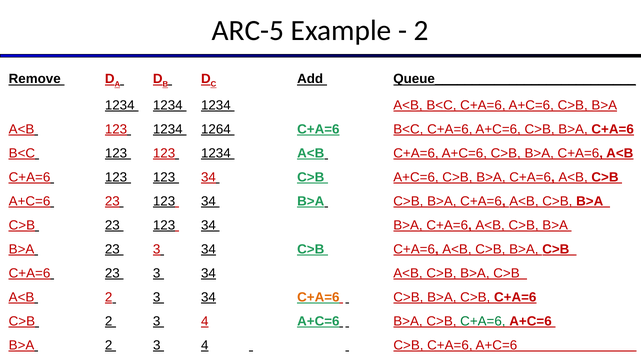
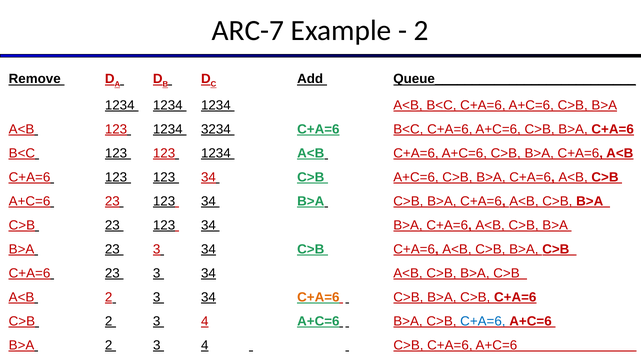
ARC-5: ARC-5 -> ARC-7 (248, 31)
1264: 1264 -> 3234 (216, 129)
C+A=6 colour: green -> blue (483, 322)
